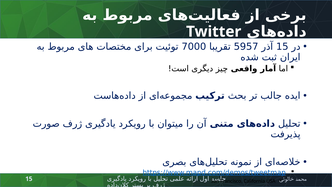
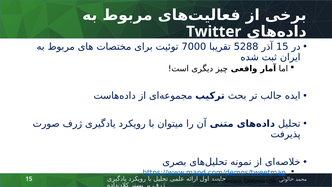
5957: 5957 -> 5288 (246, 47)
